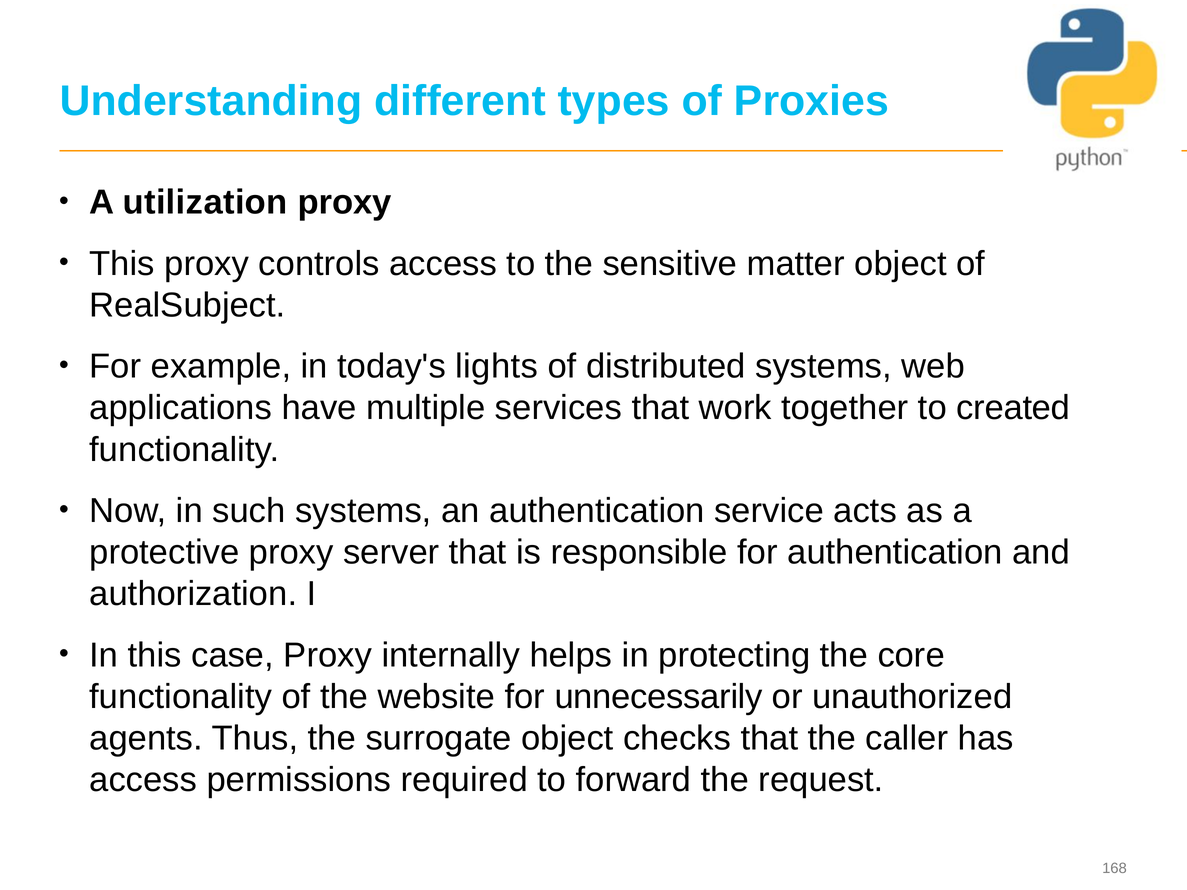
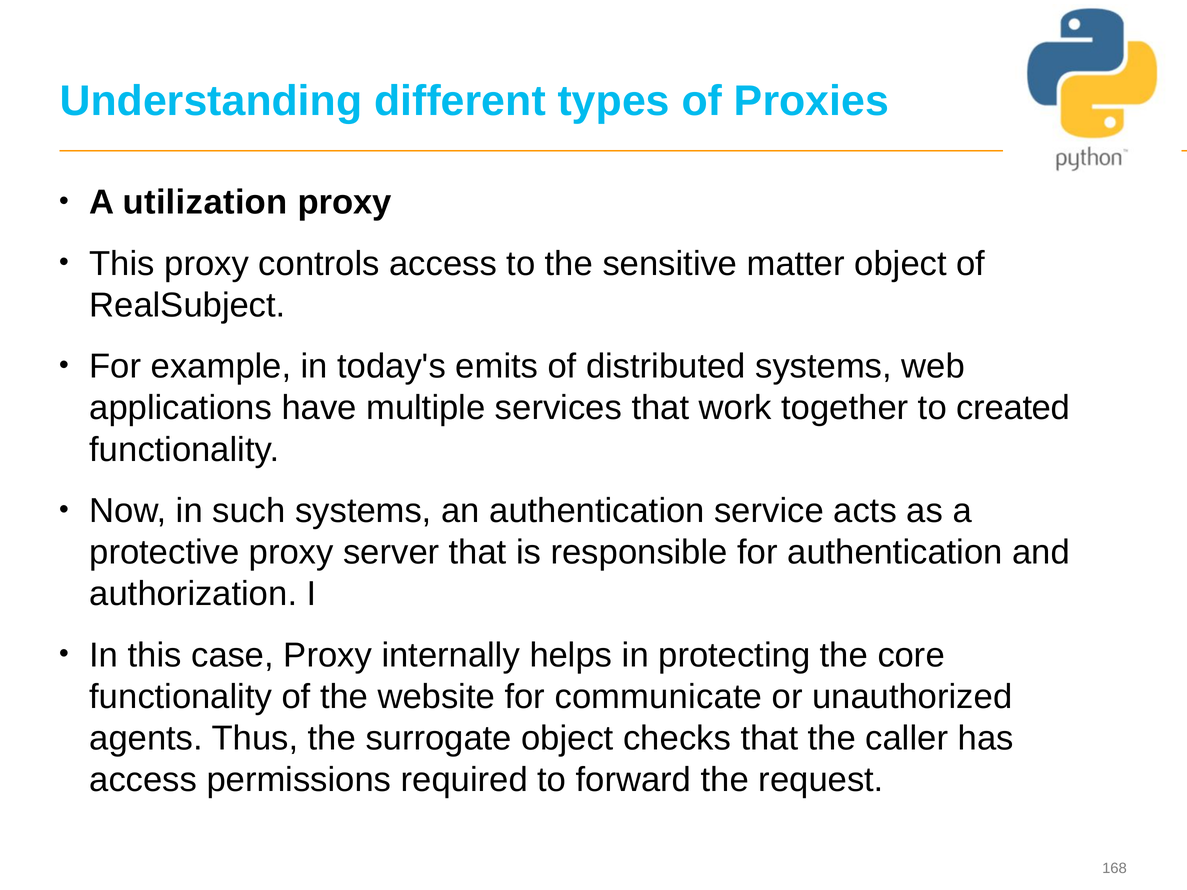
lights: lights -> emits (497, 367)
unnecessarily: unnecessarily -> communicate (658, 697)
